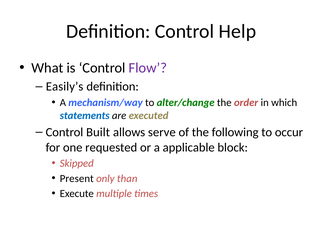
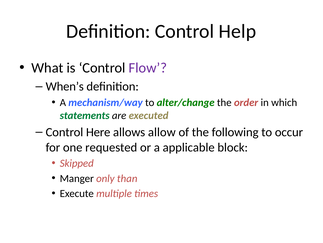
Easily’s: Easily’s -> When’s (65, 86)
statements colour: blue -> green (85, 115)
Built: Built -> Here (98, 132)
serve: serve -> allow (162, 132)
Present: Present -> Manger (77, 178)
